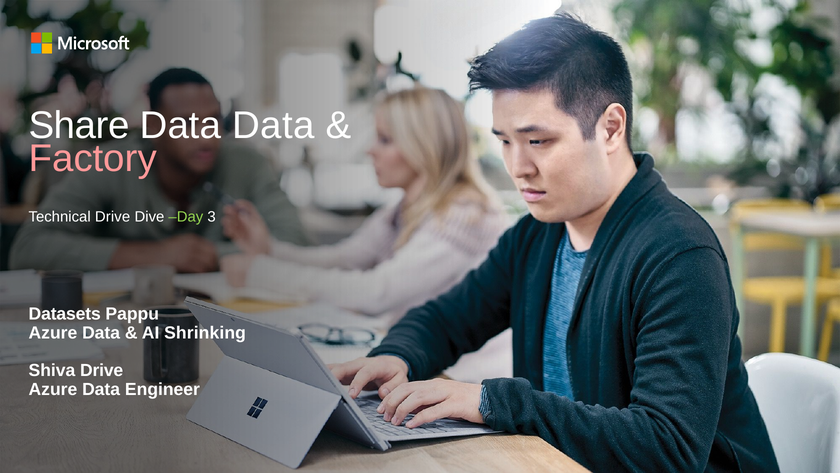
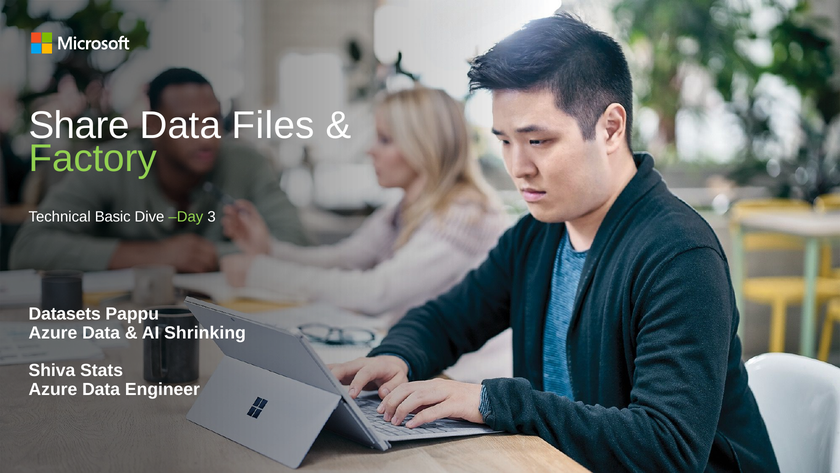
Data Data: Data -> Files (273, 125)
Factory colour: pink -> light green (93, 158)
Technical Drive: Drive -> Basic (113, 216)
Shiva Drive: Drive -> Stats (102, 370)
